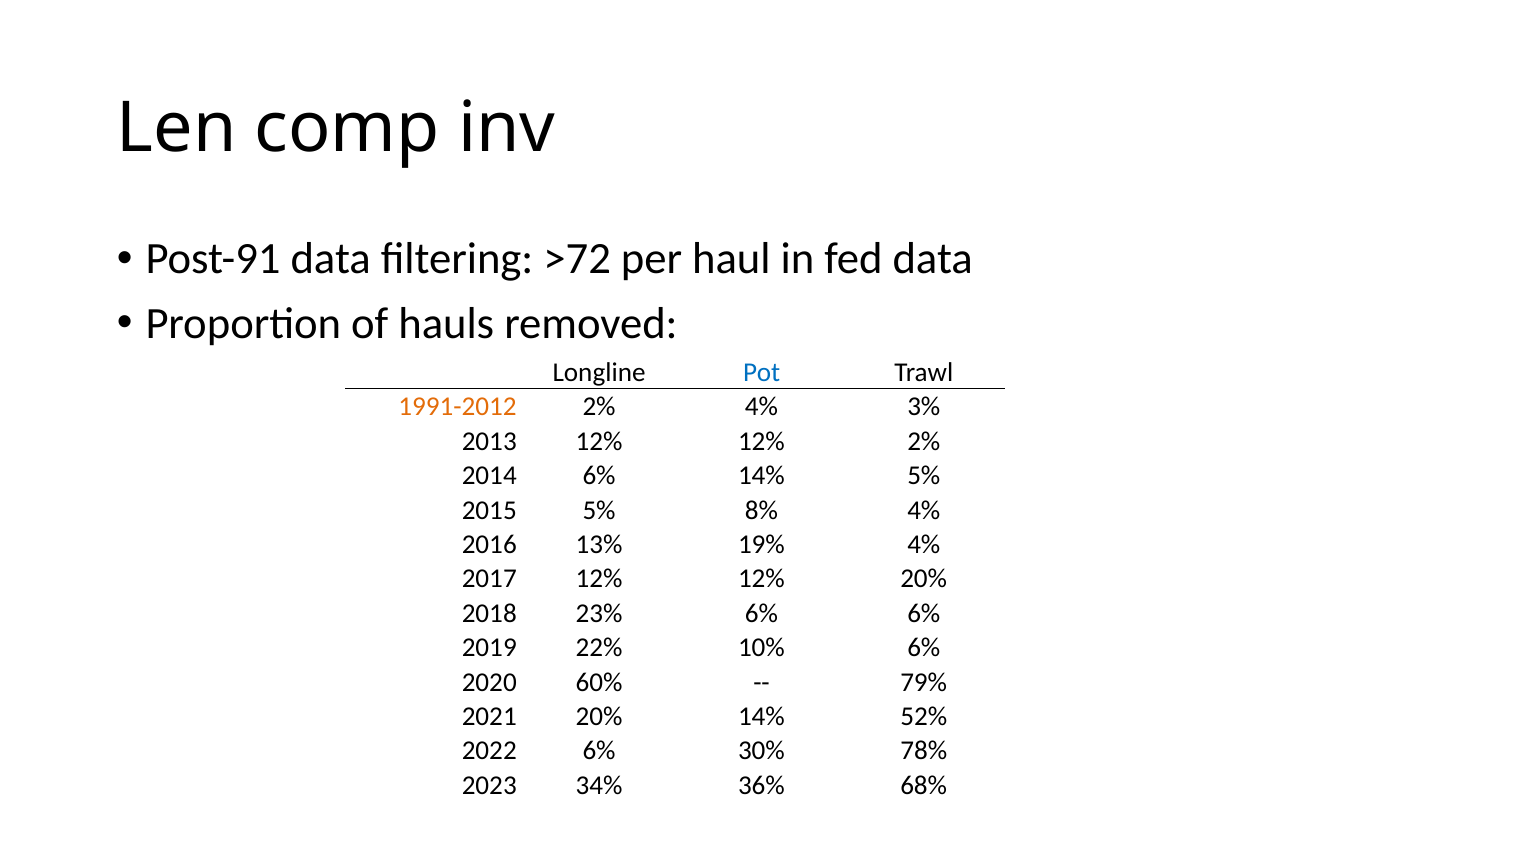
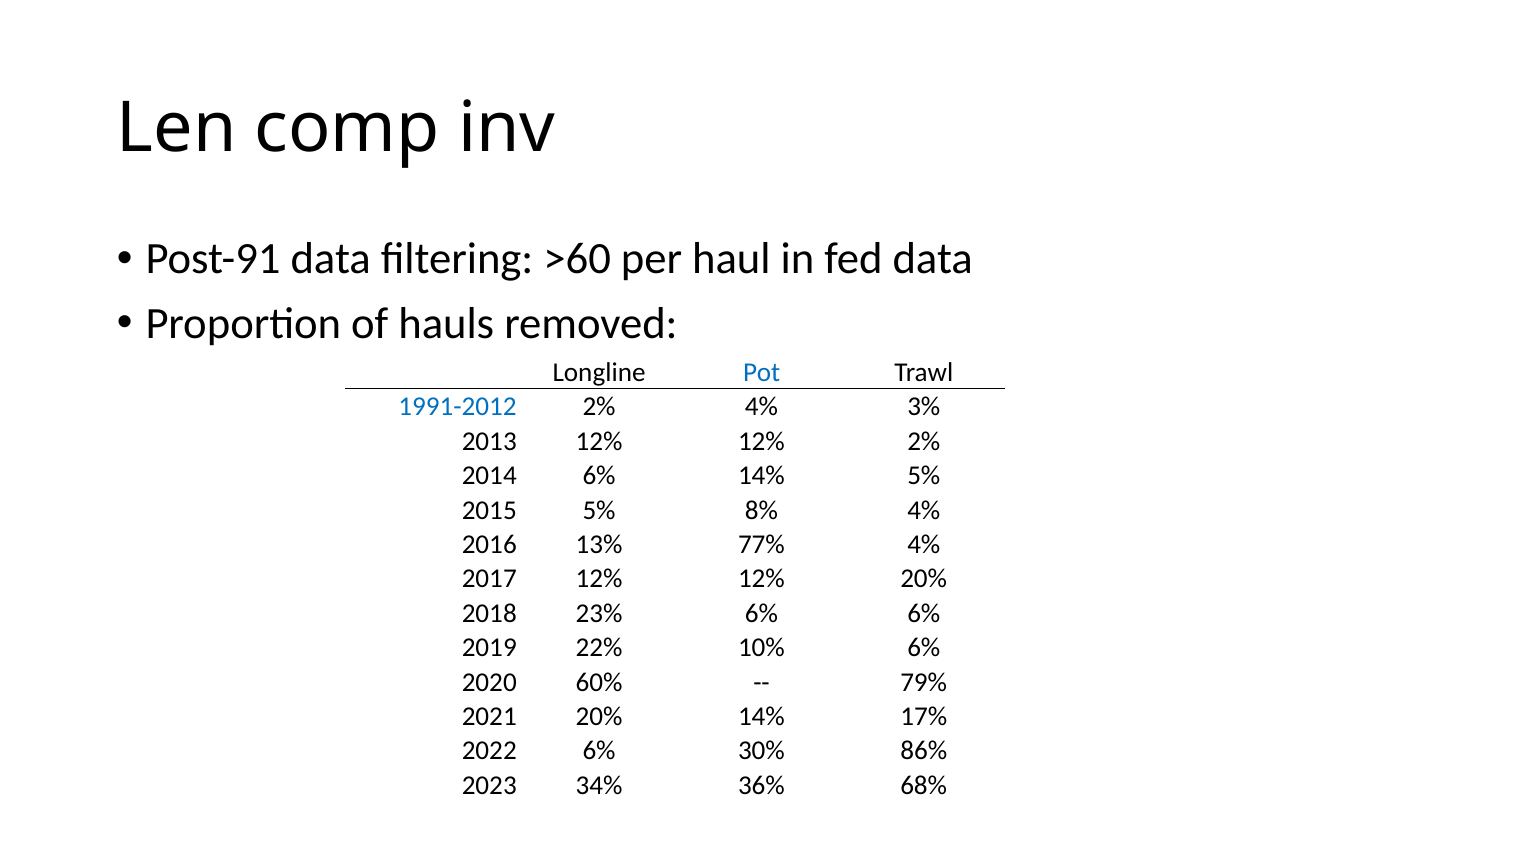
>72: >72 -> >60 (577, 259)
1991-2012 colour: orange -> blue (457, 407)
19%: 19% -> 77% (761, 544)
52%: 52% -> 17% (924, 716)
78%: 78% -> 86% (924, 751)
